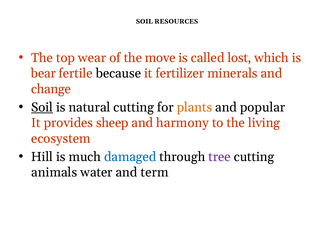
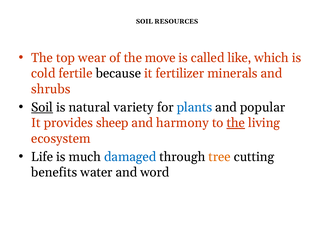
lost: lost -> like (239, 58)
bear: bear -> cold (43, 73)
change: change -> shrubs (51, 89)
natural cutting: cutting -> variety (134, 107)
plants colour: orange -> blue (194, 107)
the underline: none -> present (236, 123)
Hill: Hill -> Life (42, 156)
tree colour: purple -> orange (220, 156)
animals: animals -> benefits (54, 172)
term: term -> word (155, 172)
